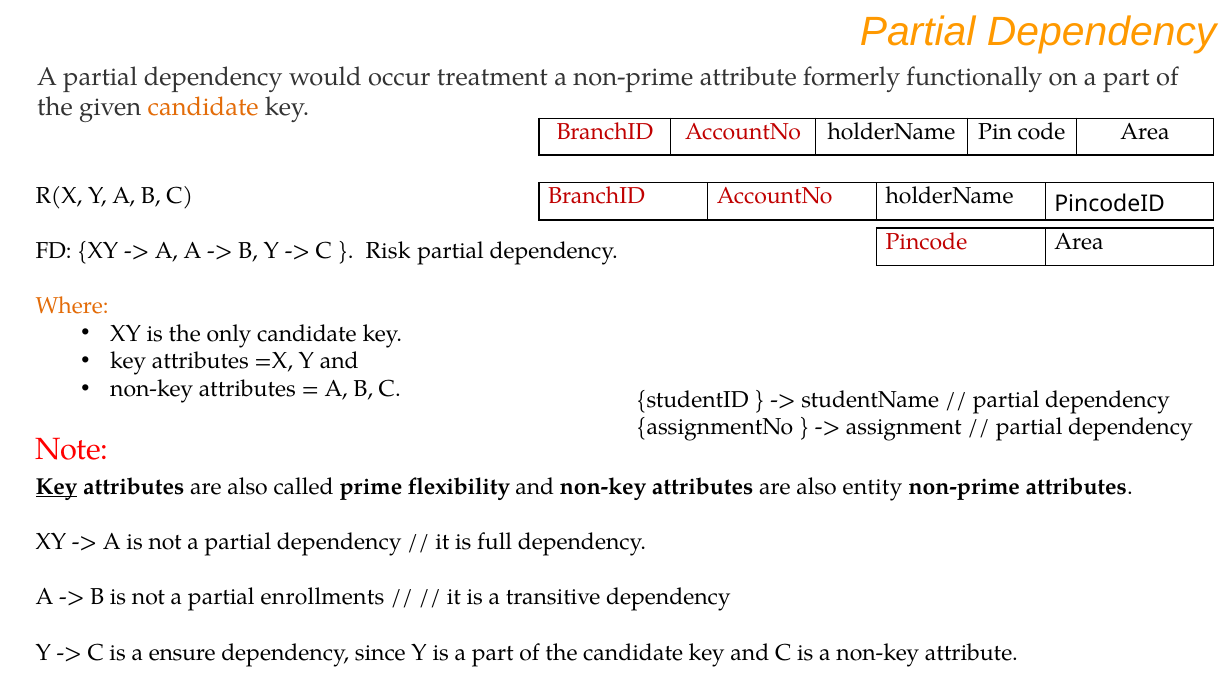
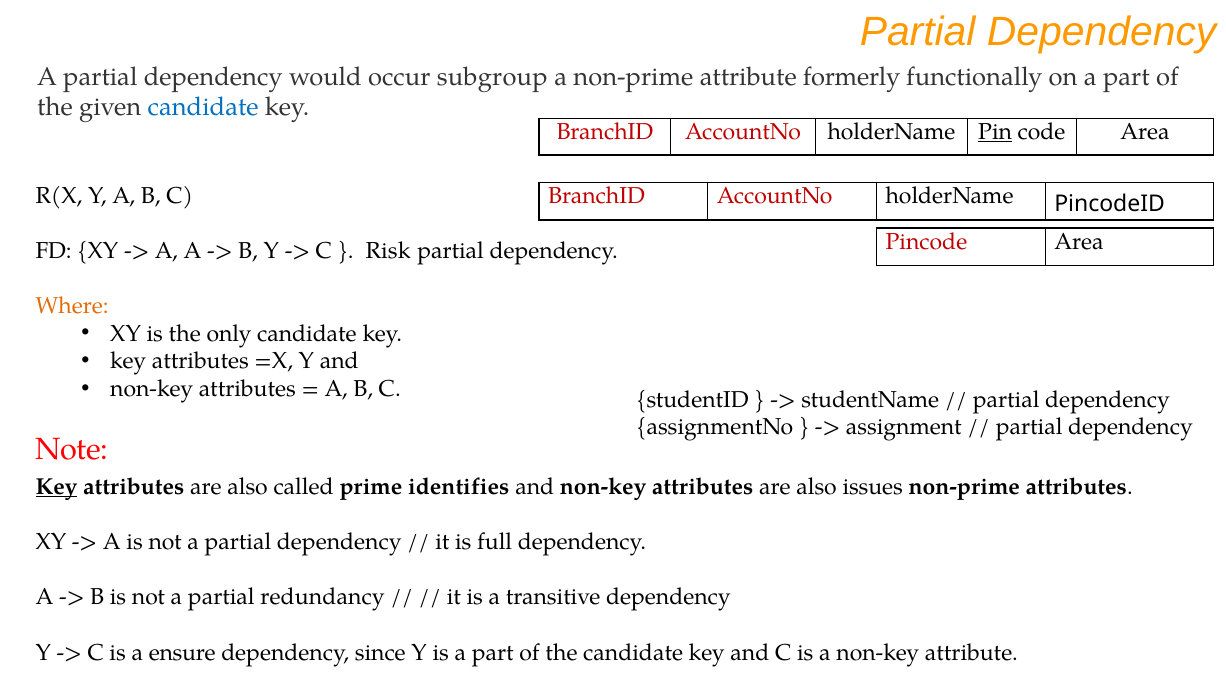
treatment: treatment -> subgroup (492, 77)
candidate colour: orange -> blue (203, 107)
Pin underline: none -> present (995, 132)
flexibility: flexibility -> identifies (459, 487)
entity: entity -> issues (873, 487)
enrollments: enrollments -> redundancy (323, 597)
